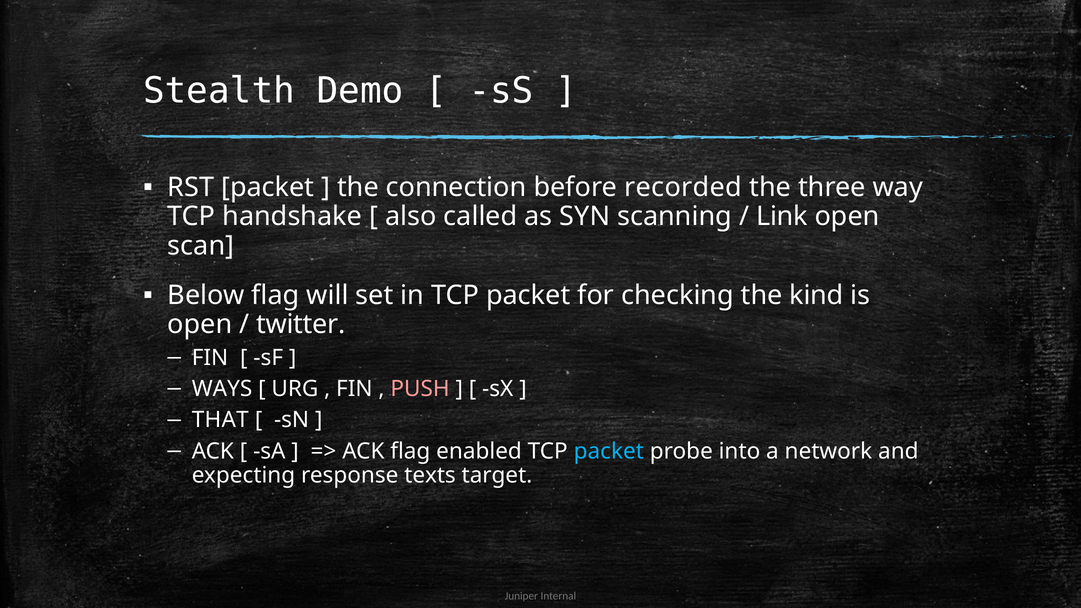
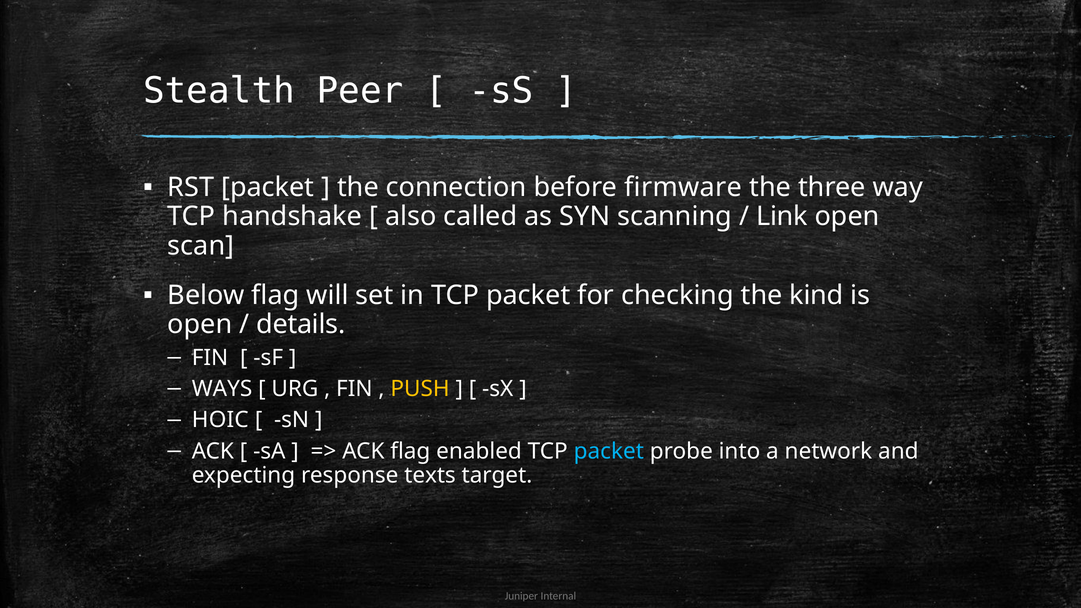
Demo: Demo -> Peer (360, 91)
recorded: recorded -> firmware (683, 187)
twitter: twitter -> details (301, 324)
PUSH colour: pink -> yellow (420, 389)
THAT: THAT -> HOIC (220, 420)
